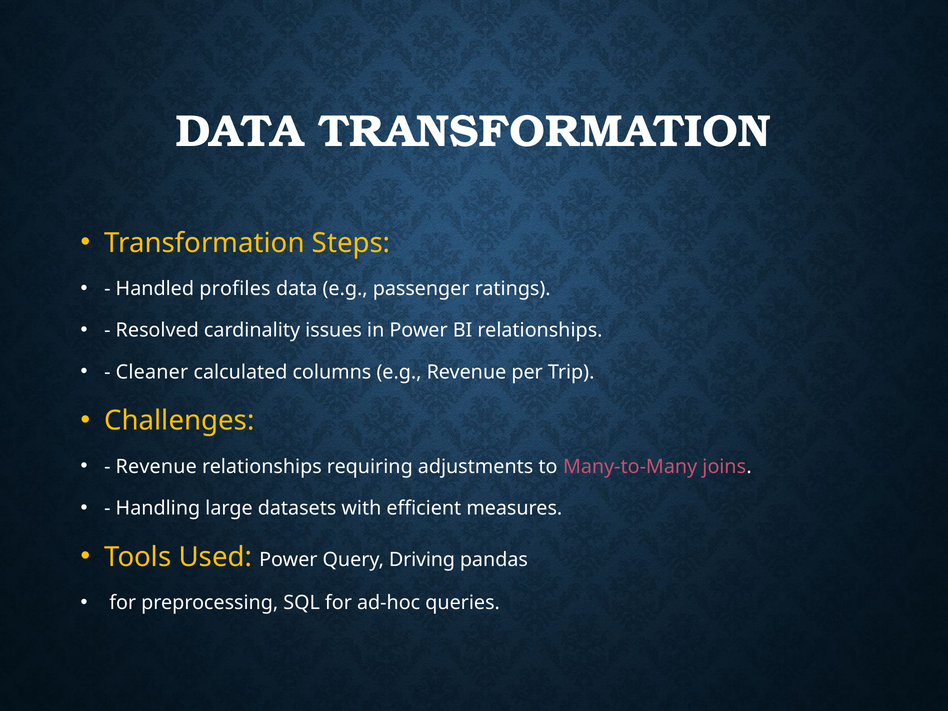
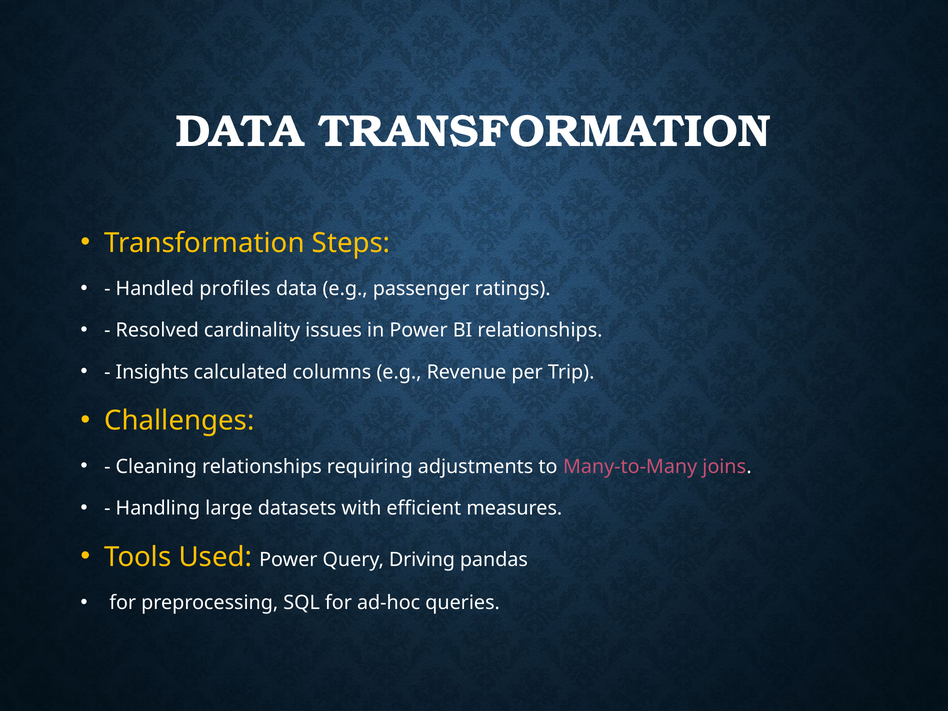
Cleaner: Cleaner -> Insights (152, 372)
Revenue: Revenue -> Cleaning (156, 467)
